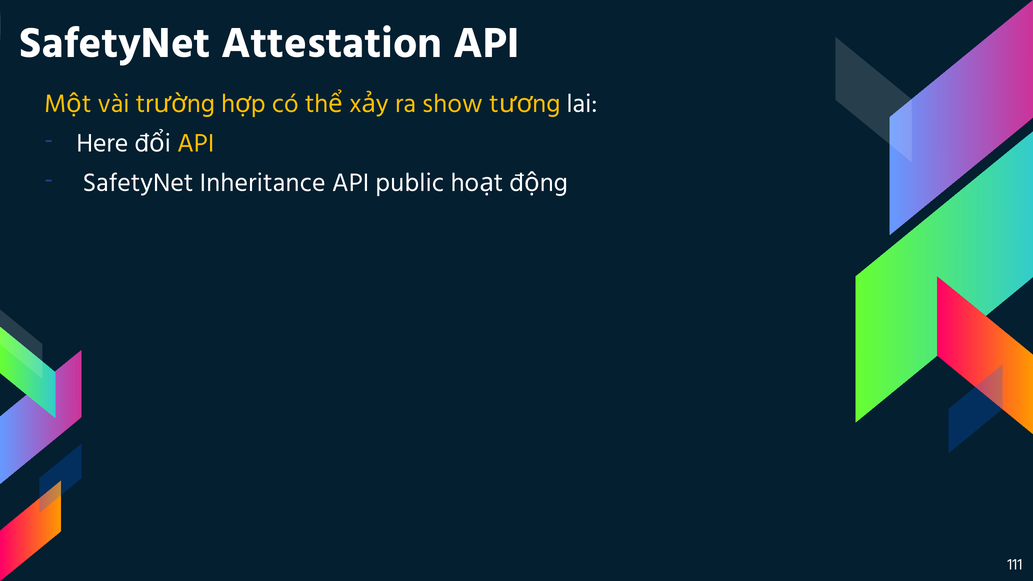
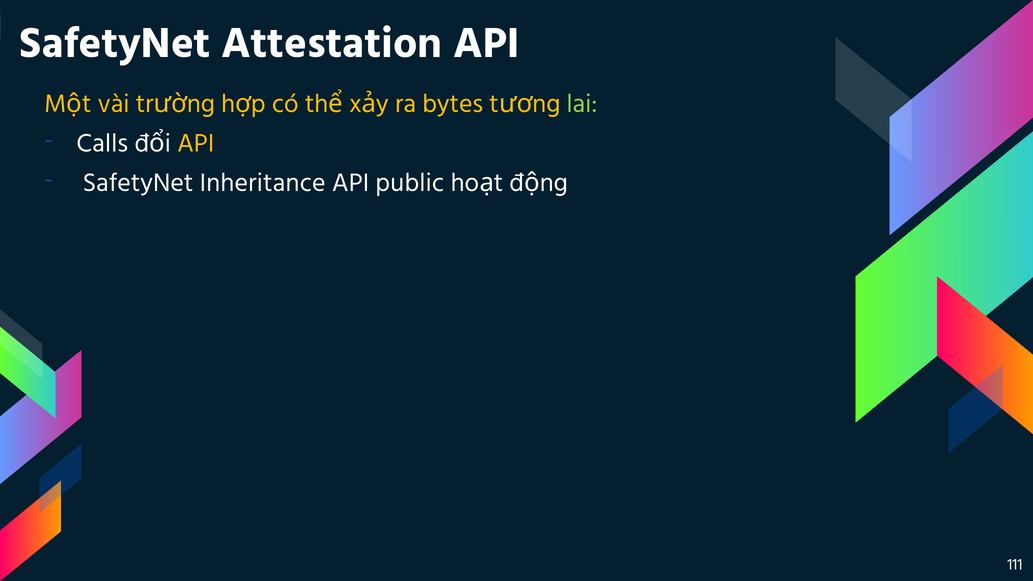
show: show -> bytes (453, 104)
lai colour: white -> light green (582, 104)
Here: Here -> Calls (102, 143)
